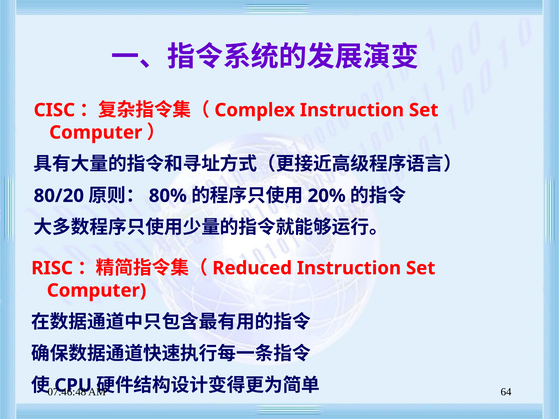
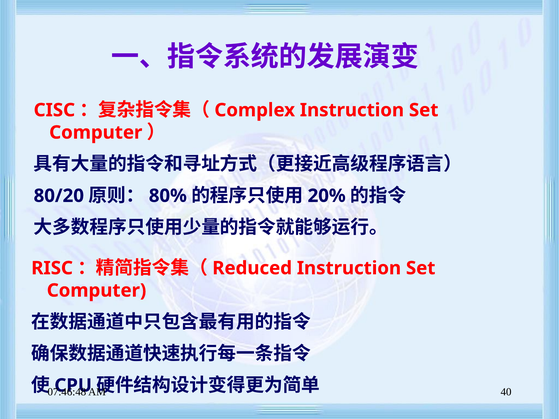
64: 64 -> 40 (506, 392)
